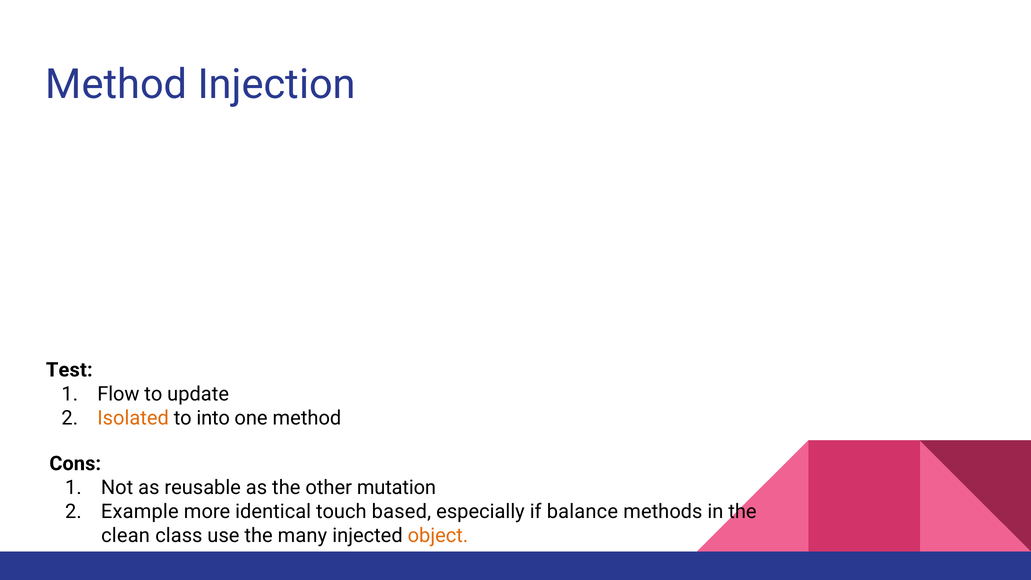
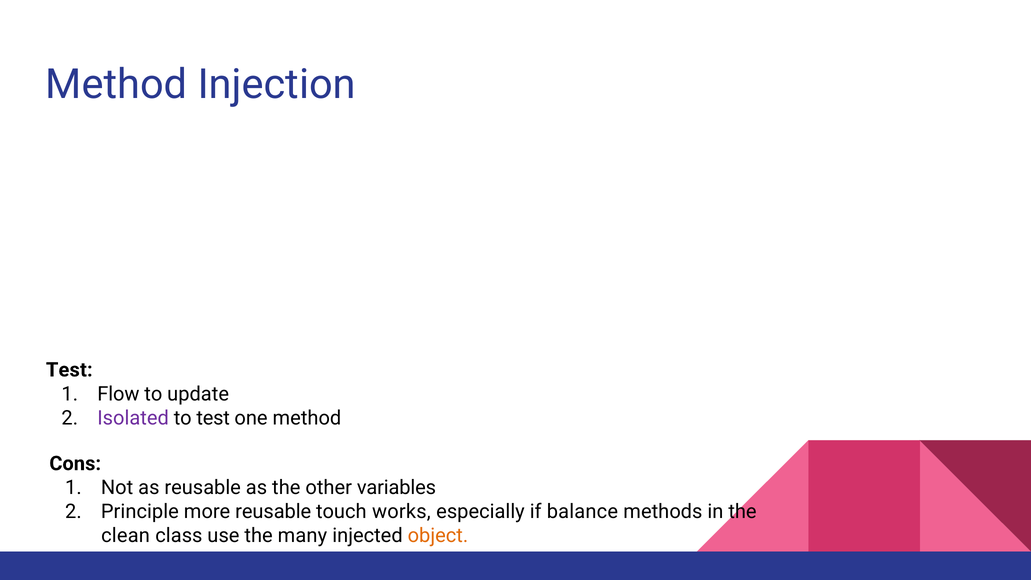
Isolated colour: orange -> purple (133, 418)
to into: into -> test (213, 418)
mutation: mutation -> variables (396, 488)
Example: Example -> Principle (140, 512)
more identical: identical -> reusable (273, 512)
based: based -> works (401, 512)
